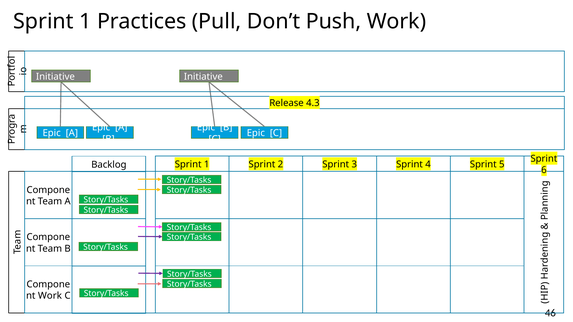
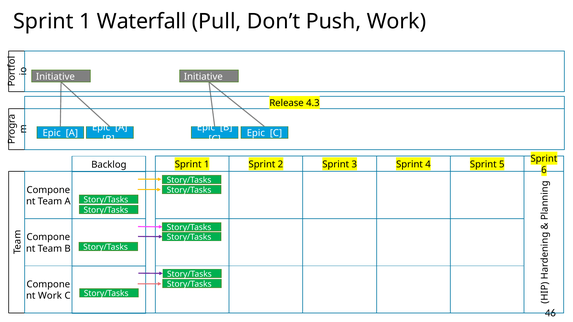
Practices: Practices -> Waterfall (142, 21)
